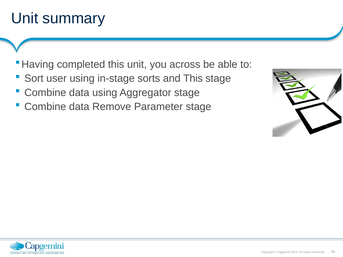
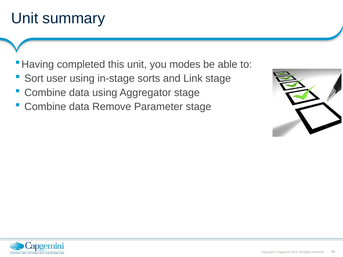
across: across -> modes (185, 64)
and This: This -> Link (193, 79)
